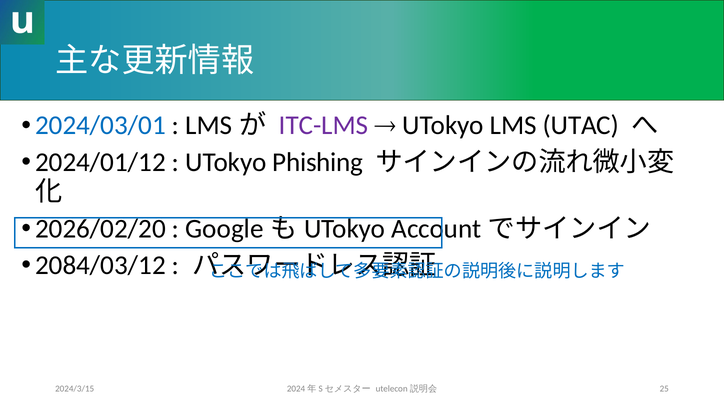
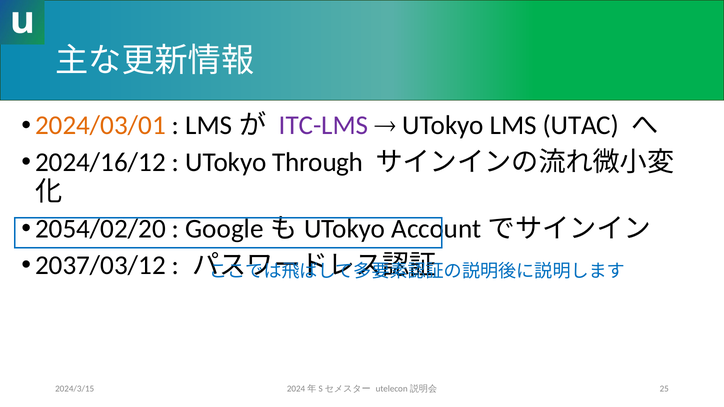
2024/03/01 colour: blue -> orange (100, 126)
2024/01/12: 2024/01/12 -> 2024/16/12 (100, 162)
Phishing: Phishing -> Through (318, 162)
2026/02/20: 2026/02/20 -> 2054/02/20 (100, 229)
2084/03/12: 2084/03/12 -> 2037/03/12 (100, 266)
